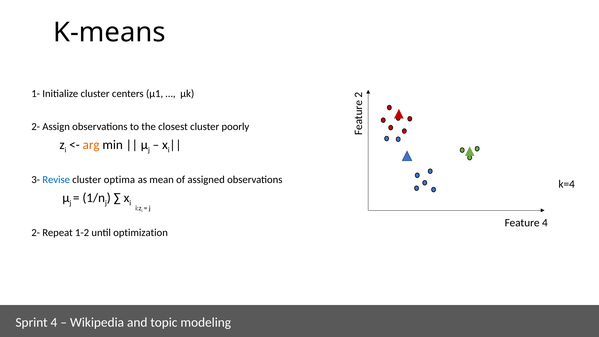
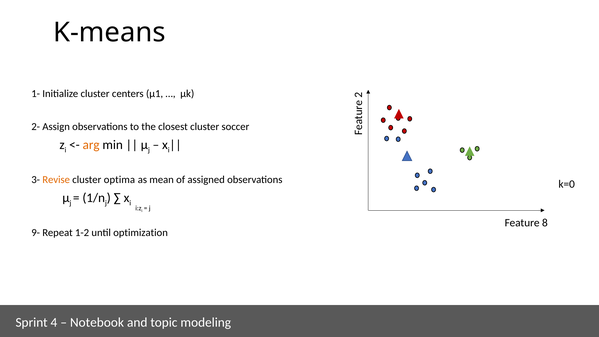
poorly: poorly -> soccer (235, 127)
Revise colour: blue -> orange (56, 180)
k=4: k=4 -> k=0 (567, 184)
Feature 4: 4 -> 8 (545, 223)
2-: 2- -> 9- (36, 233)
Wikipedia: Wikipedia -> Notebook (97, 323)
